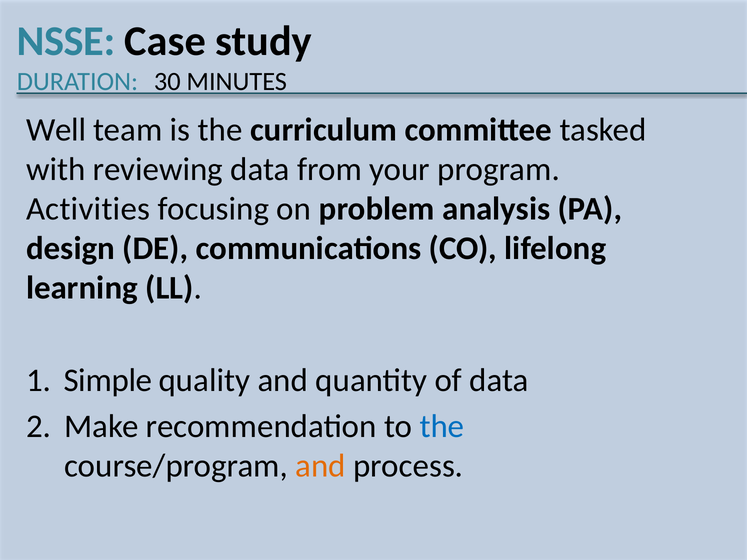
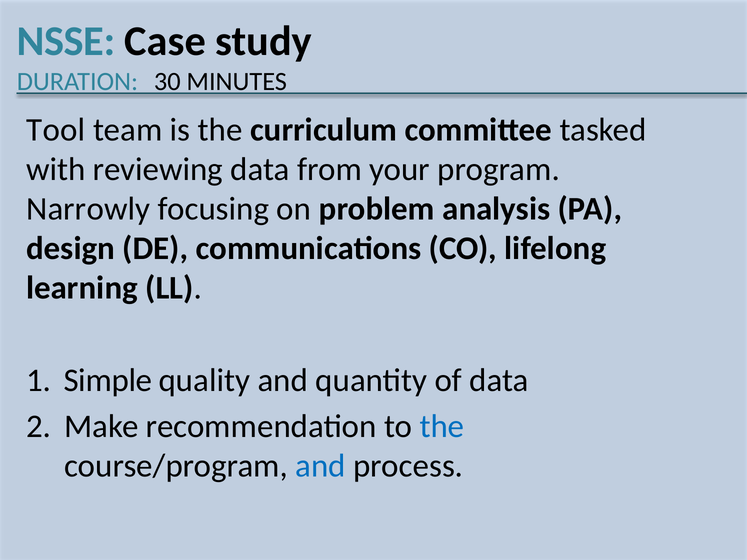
Well: Well -> Tool (56, 130)
Activities: Activities -> Narrowly (88, 209)
and colour: orange -> blue (320, 466)
